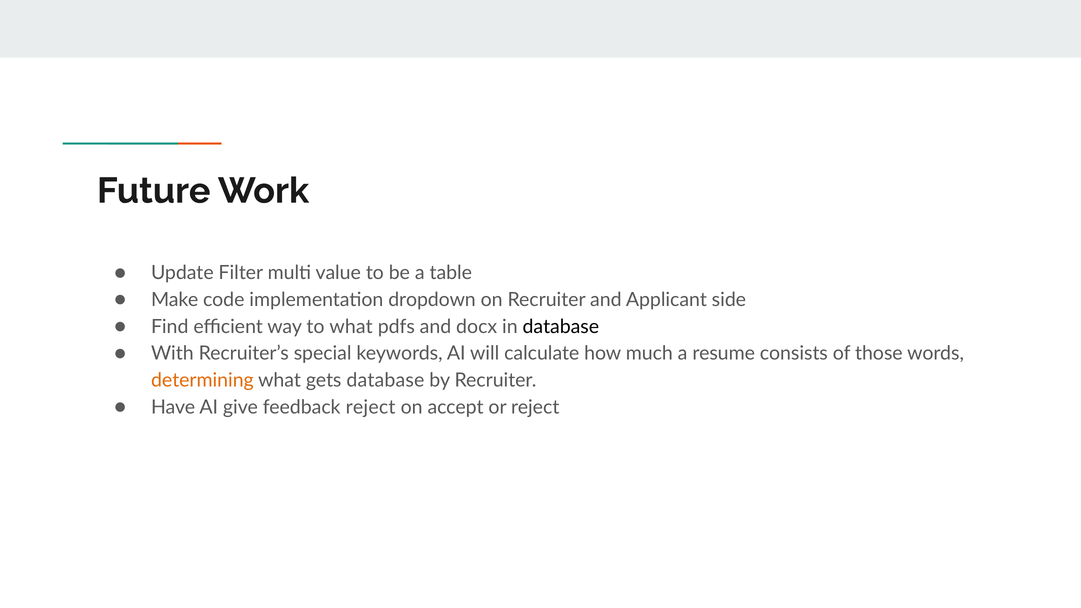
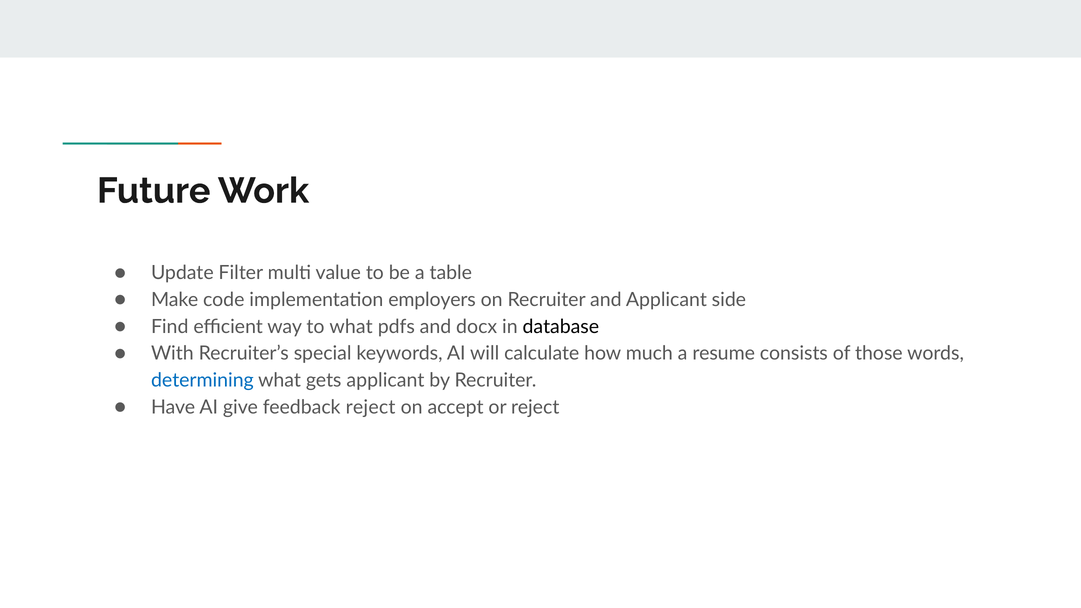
dropdown: dropdown -> employers (432, 300)
determining colour: orange -> blue (202, 380)
gets database: database -> applicant (385, 380)
